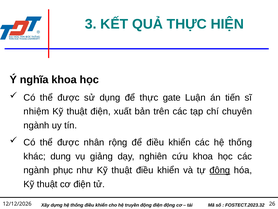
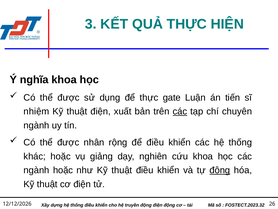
các underline: none -> present (180, 111)
khác dung: dung -> hoặc (61, 156)
ngành phục: phục -> hoặc (63, 170)
